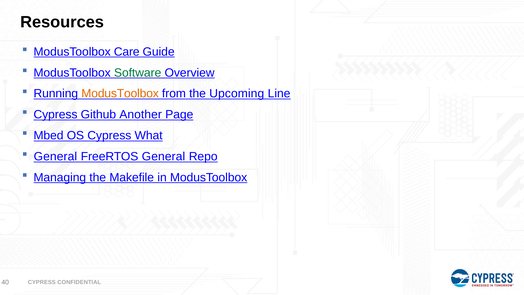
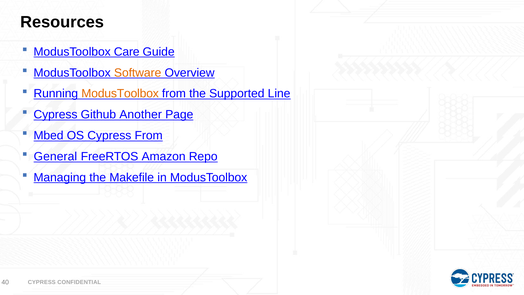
Software colour: green -> orange (138, 73)
Upcoming: Upcoming -> Supported (237, 94)
Cypress What: What -> From (149, 136)
FreeRTOS General: General -> Amazon (164, 156)
